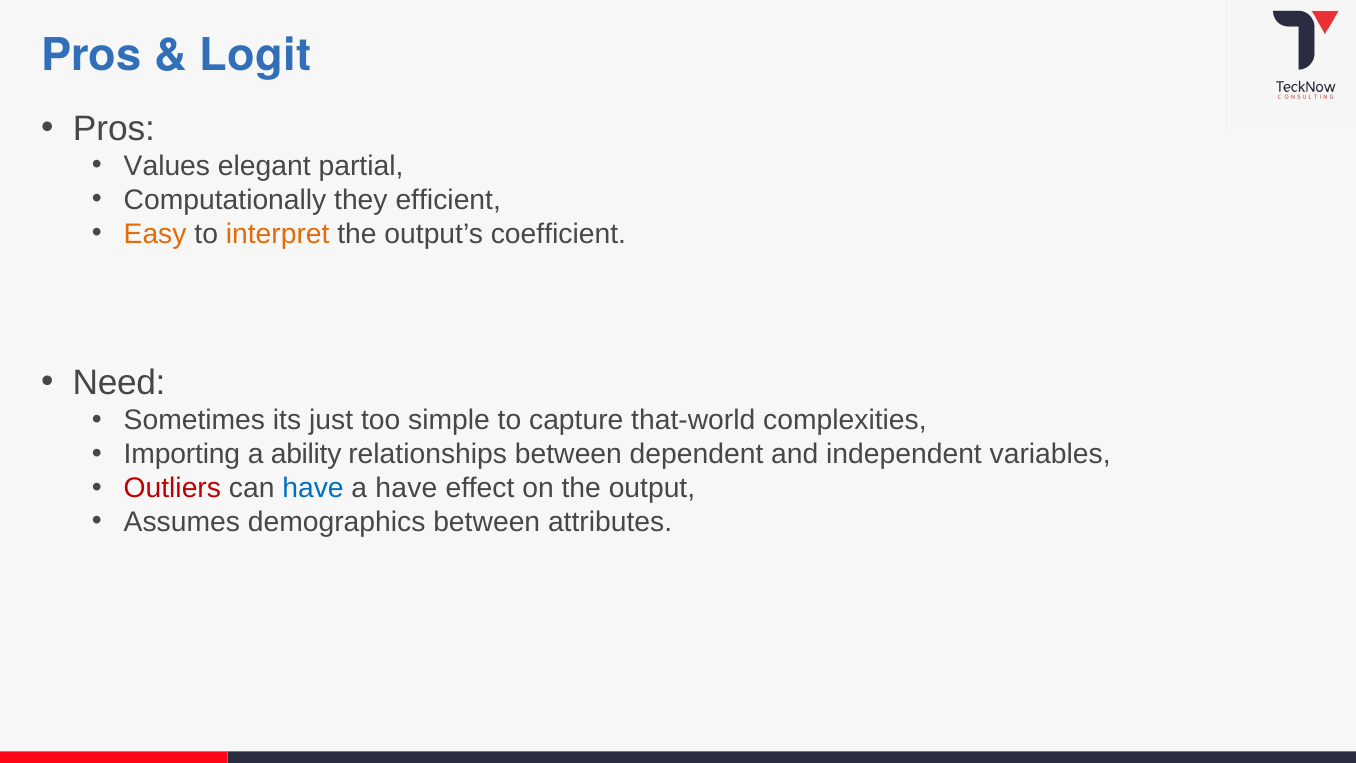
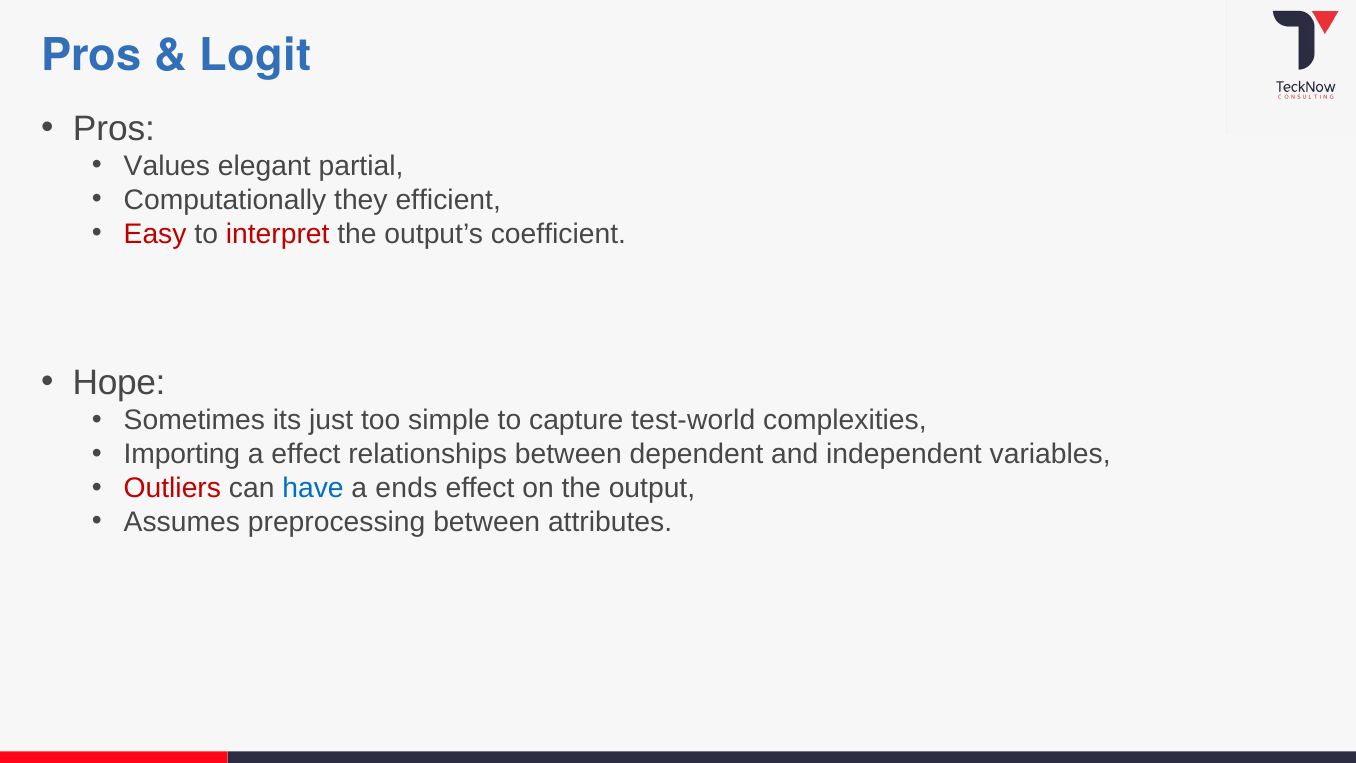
Easy colour: orange -> red (155, 234)
interpret colour: orange -> red (278, 234)
Need: Need -> Hope (119, 383)
that-world: that-world -> test-world (693, 420)
a ability: ability -> effect (306, 454)
a have: have -> ends (406, 488)
demographics: demographics -> preprocessing (337, 522)
